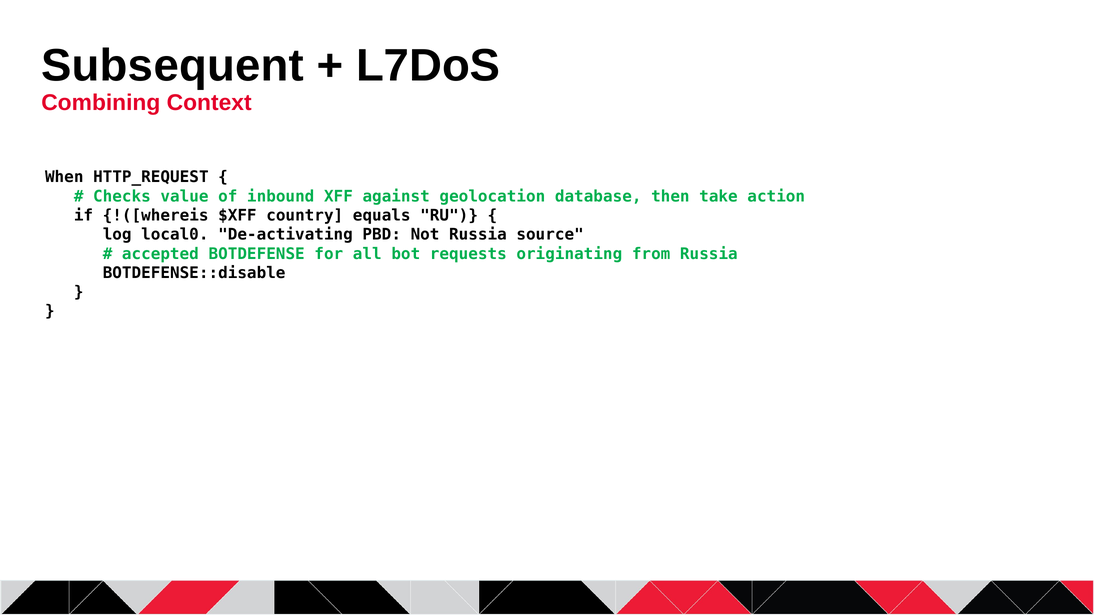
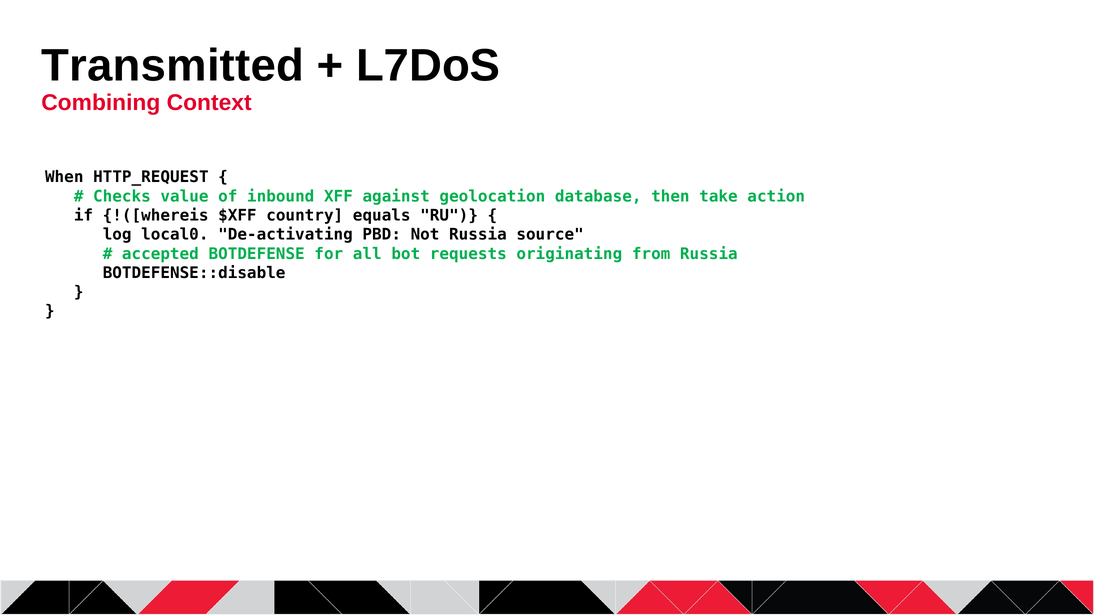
Subsequent: Subsequent -> Transmitted (173, 66)
